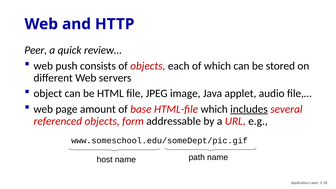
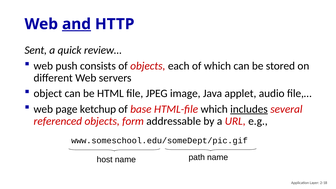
and underline: none -> present (77, 24)
Peer: Peer -> Sent (36, 50)
amount: amount -> ketchup (98, 109)
